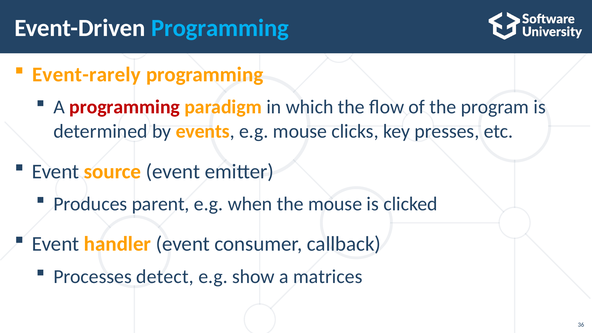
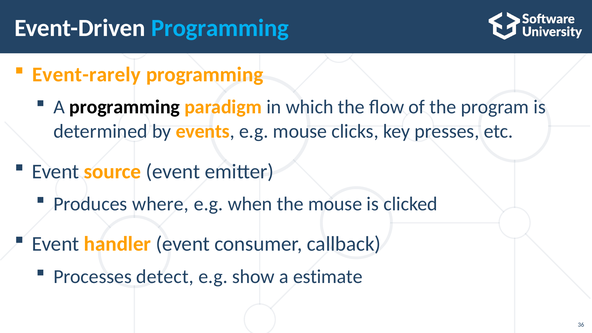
programming colour: red -> black (125, 107)
parent: parent -> where (160, 204)
matrices: matrices -> estimate (328, 276)
